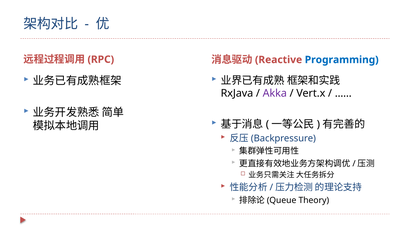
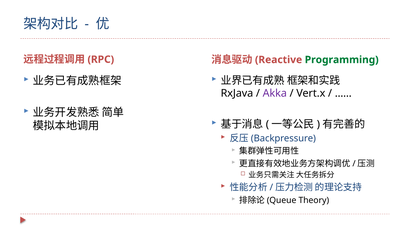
Programming colour: blue -> green (342, 60)
